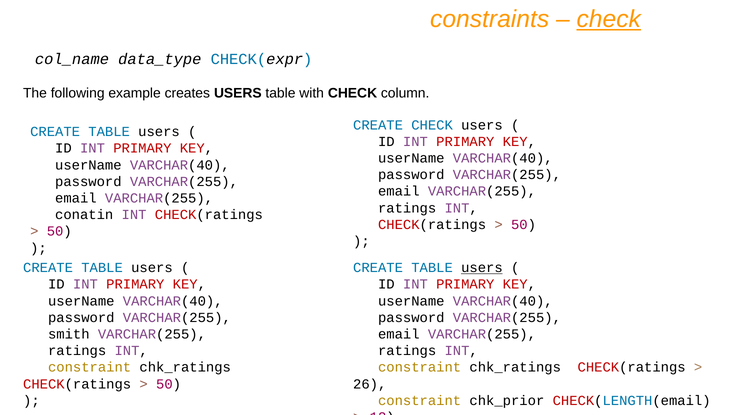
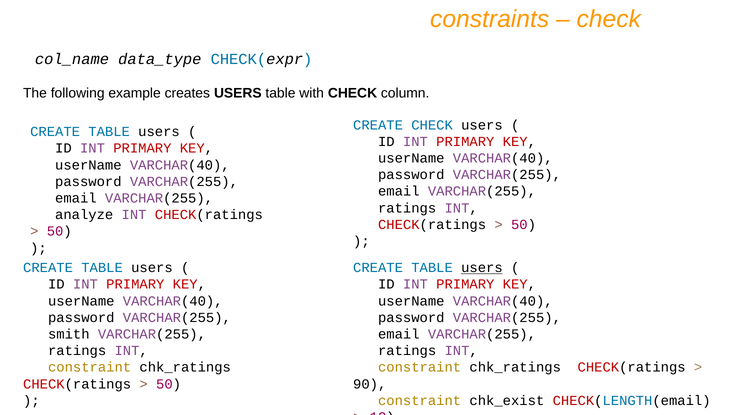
check underline: present -> none (609, 19)
conatin: conatin -> analyze (84, 215)
26: 26 -> 90 (370, 385)
chk_prior: chk_prior -> chk_exist (507, 401)
